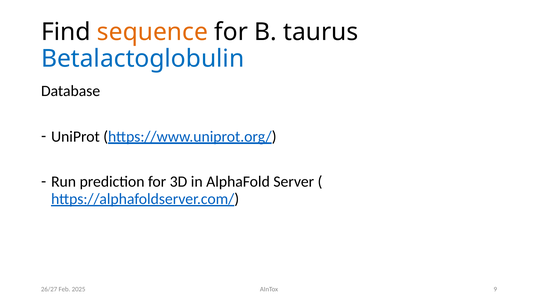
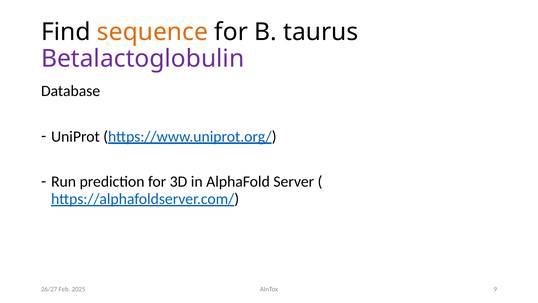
Betalactoglobulin colour: blue -> purple (143, 59)
